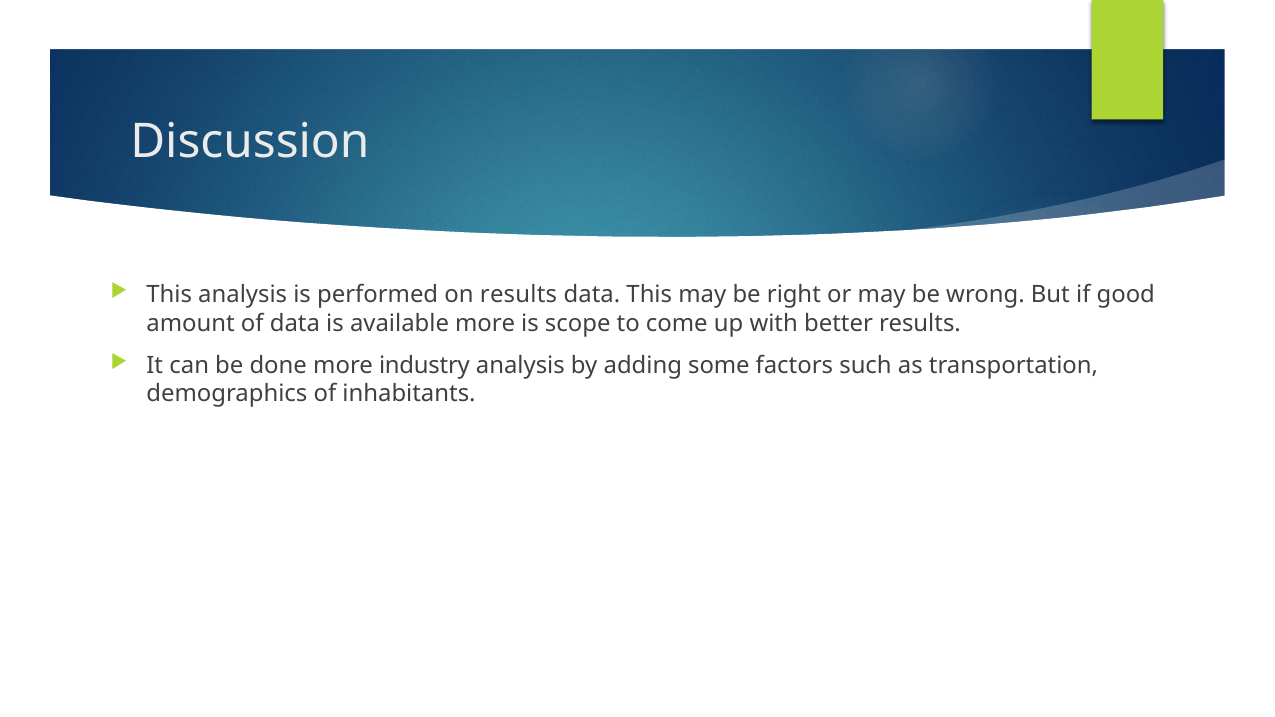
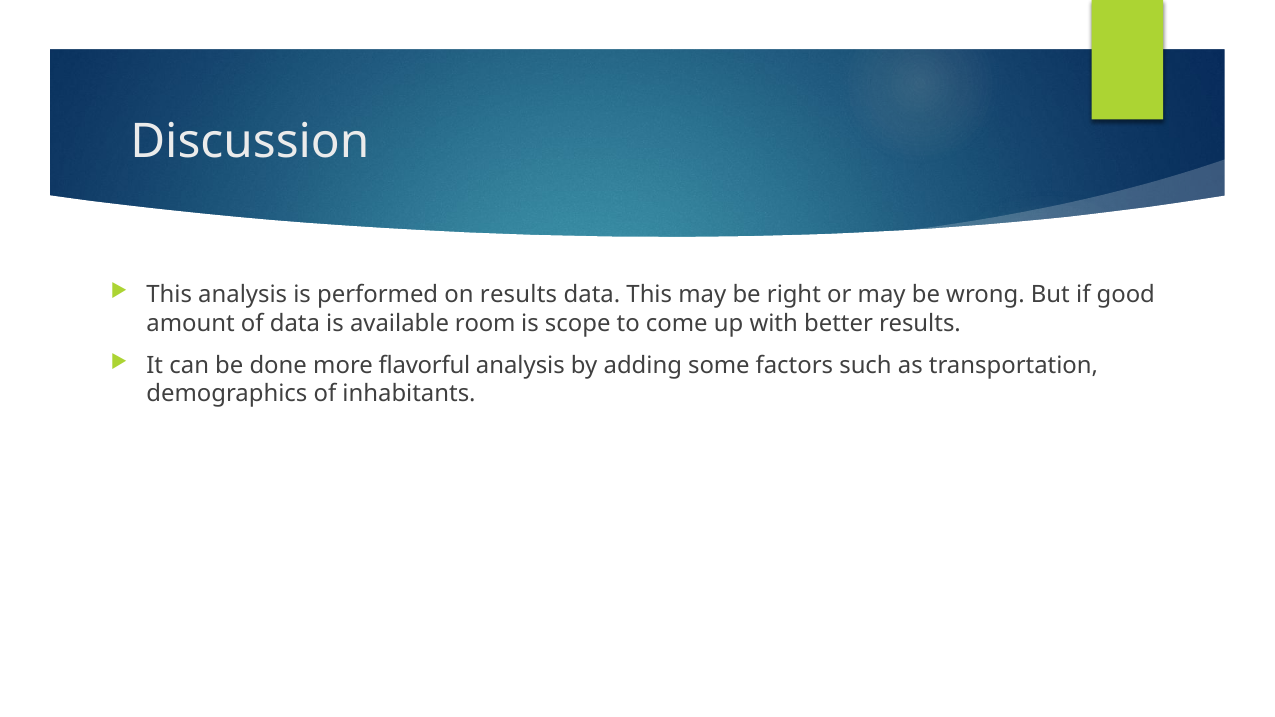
available more: more -> room (485, 323)
industry: industry -> flavorful (424, 365)
